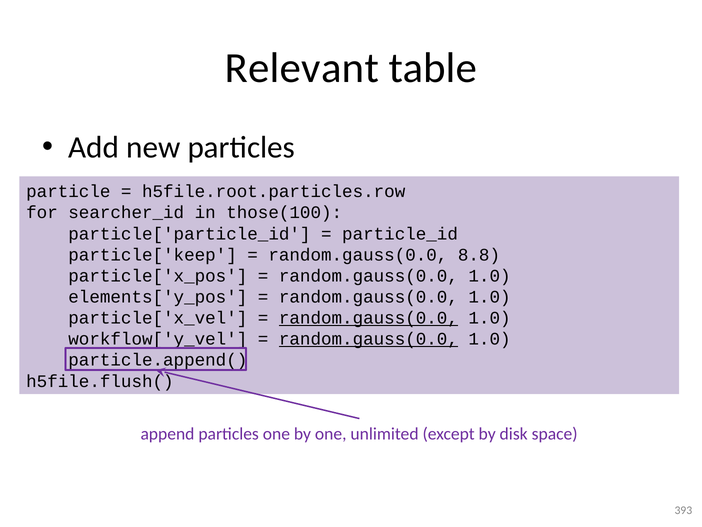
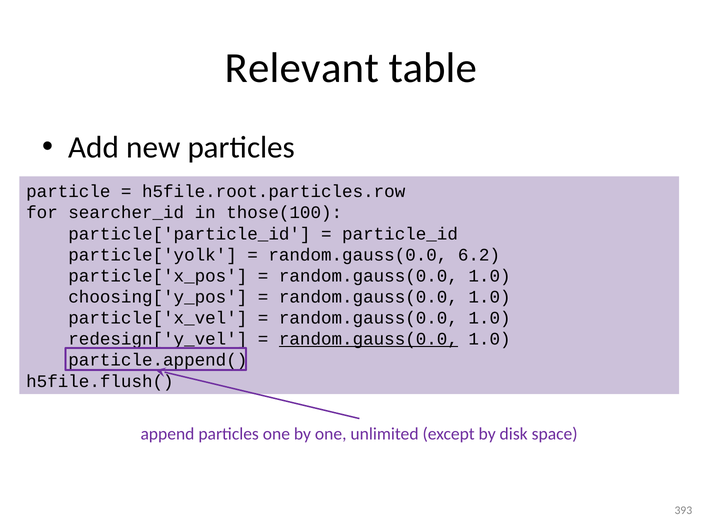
particle['keep: particle['keep -> particle['yolk (153, 255)
8.8: 8.8 -> 6.2 (479, 255)
elements['y_pos: elements['y_pos -> choosing['y_pos (158, 297)
random.gauss(0.0 underline: present -> none (368, 318)
workflow['y_vel: workflow['y_vel -> redesign['y_vel (158, 339)
